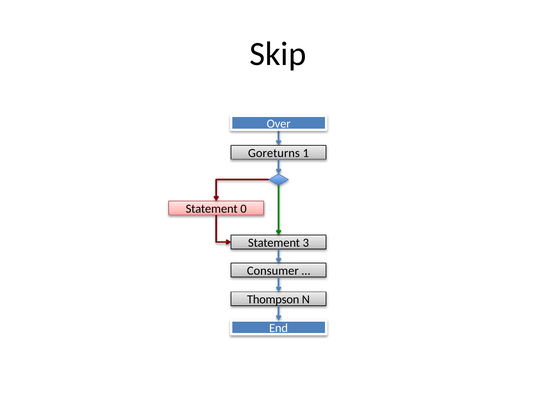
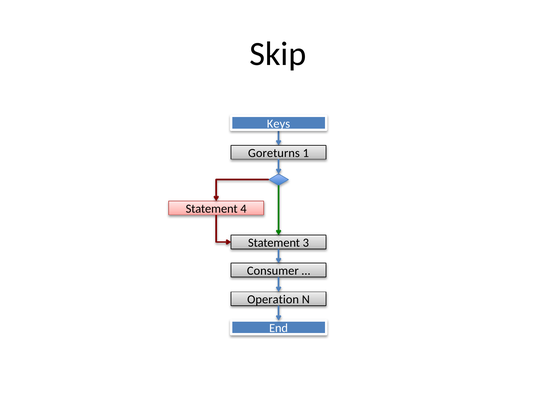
Over: Over -> Keys (278, 124)
0: 0 -> 4 (243, 209)
Thompson: Thompson -> Operation (273, 300)
